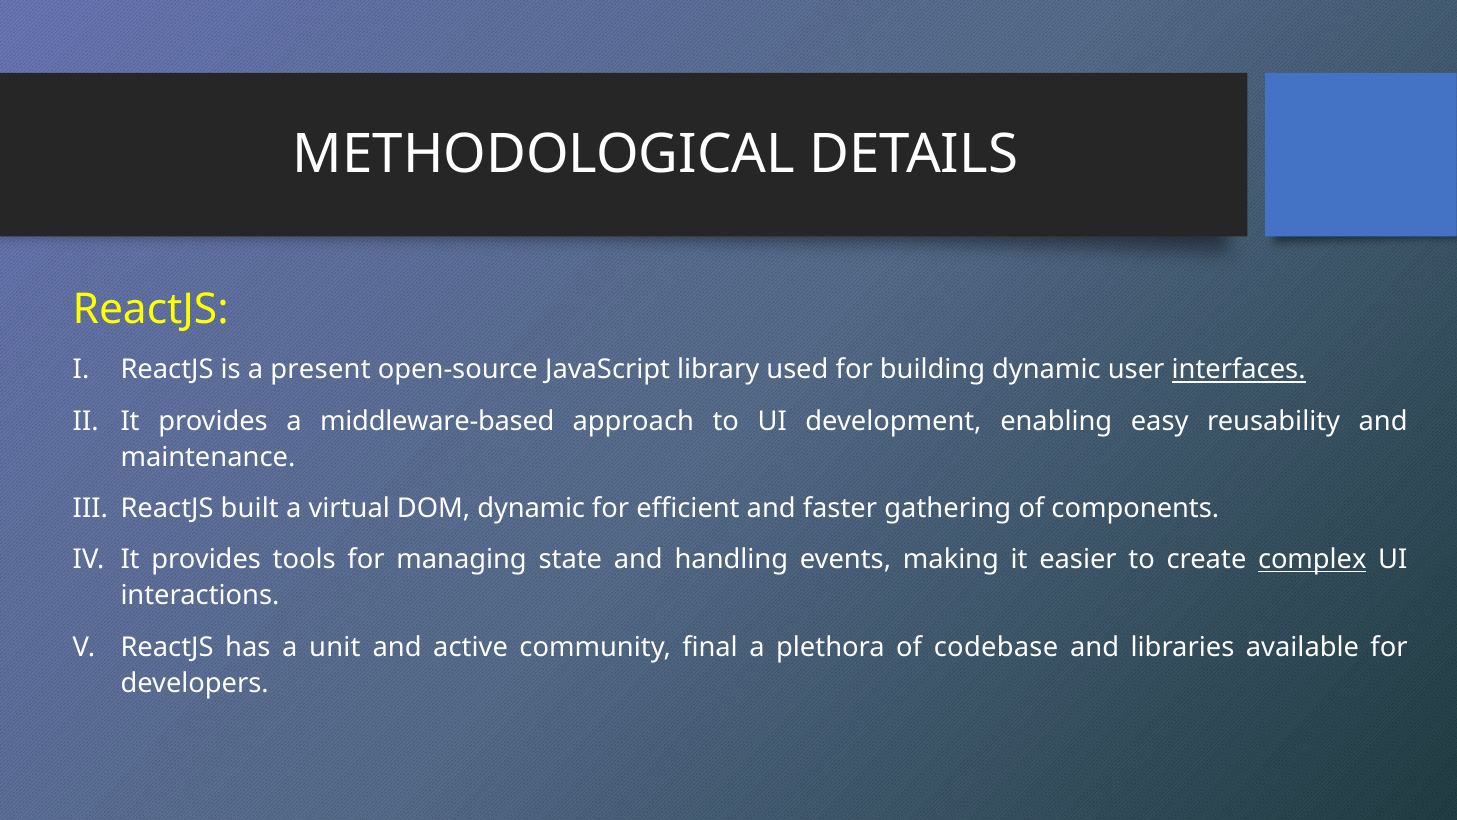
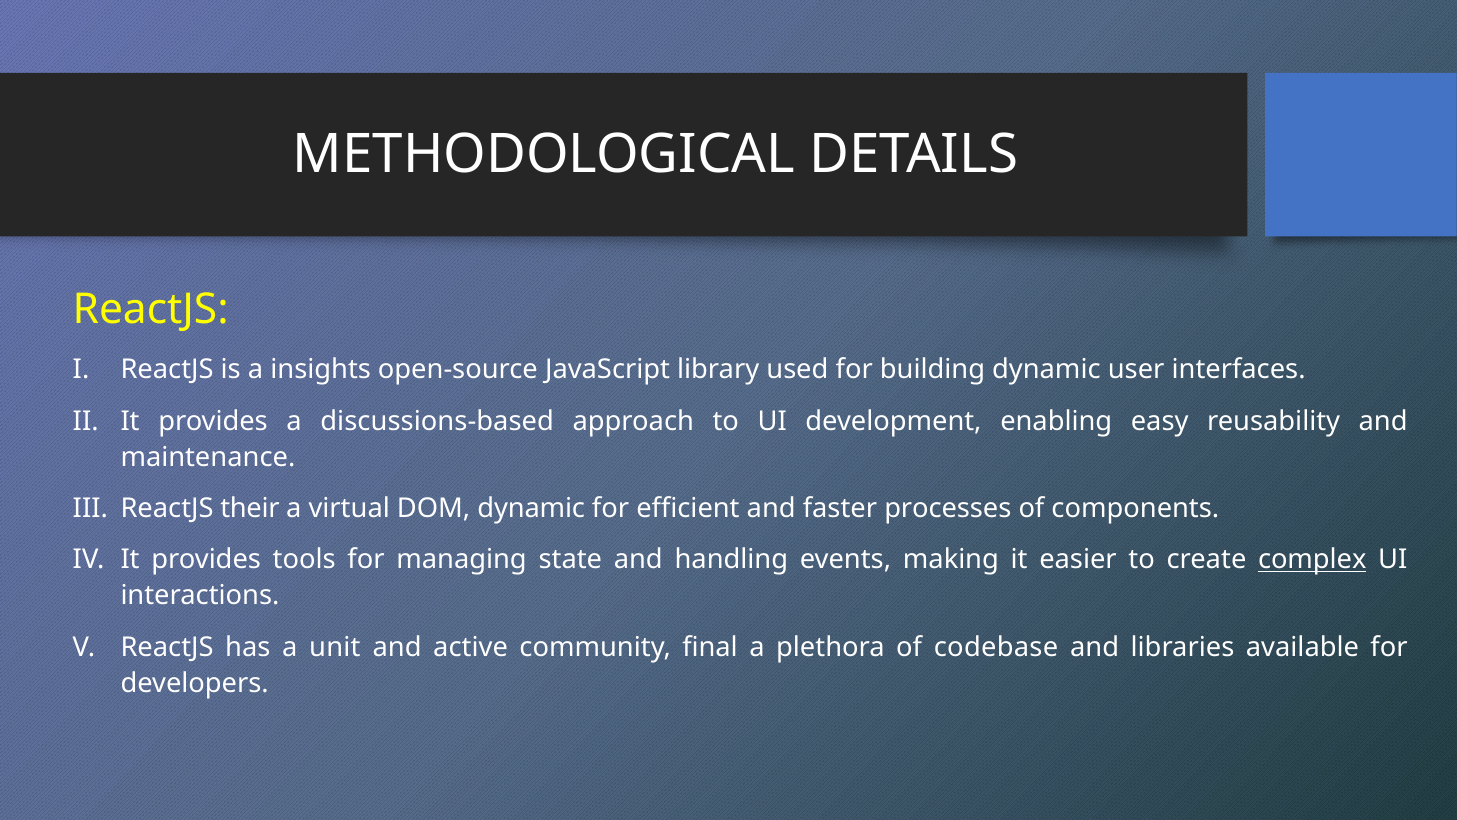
present: present -> insights (321, 370)
interfaces underline: present -> none (1239, 370)
middleware-based: middleware-based -> discussions-based (437, 421)
built: built -> their (250, 508)
gathering: gathering -> processes (948, 508)
